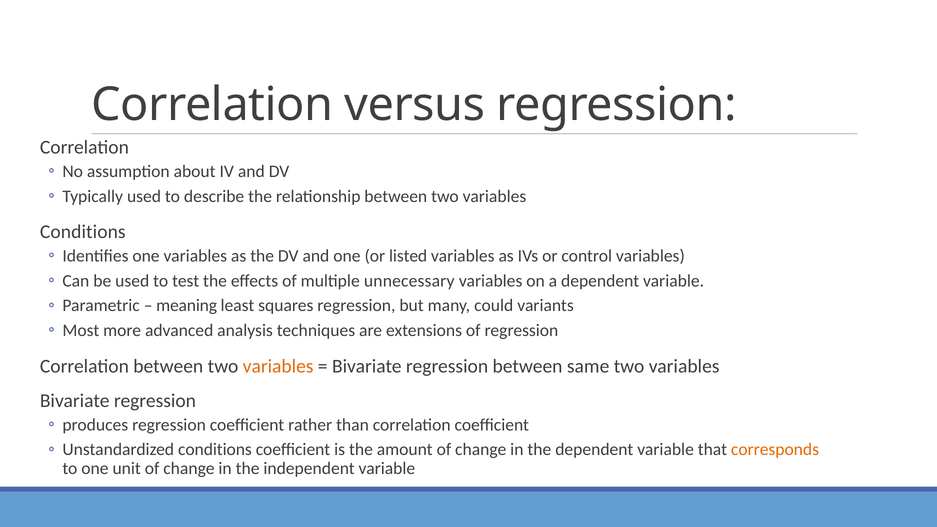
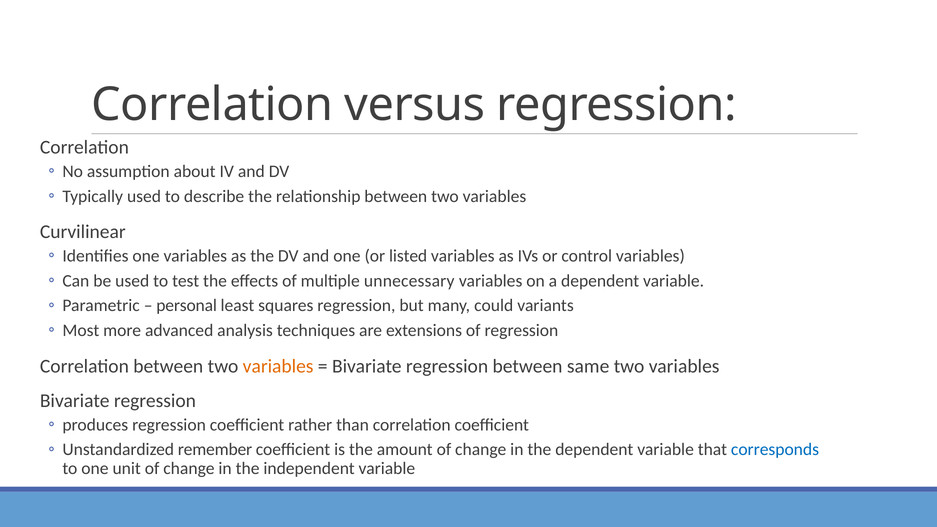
Conditions: Conditions -> Curvilinear (83, 232)
meaning: meaning -> personal (187, 306)
Unstandardized conditions: conditions -> remember (215, 450)
corresponds colour: orange -> blue (775, 450)
